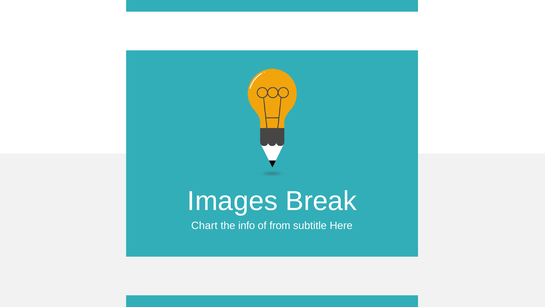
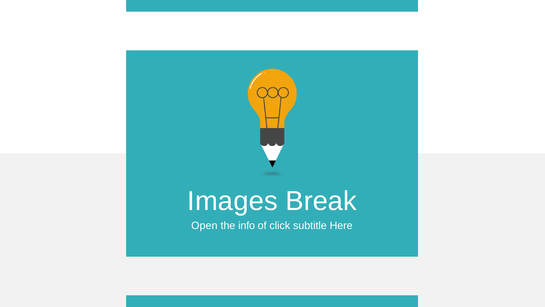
Chart: Chart -> Open (204, 225)
from: from -> click (280, 225)
